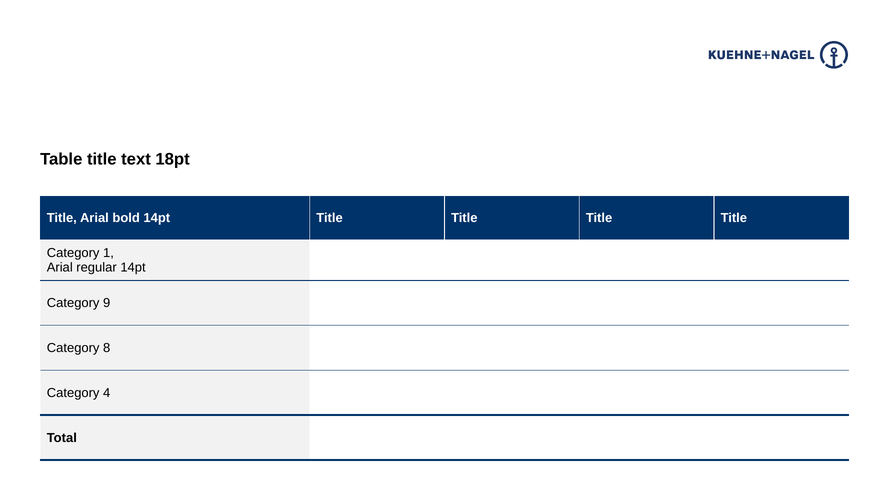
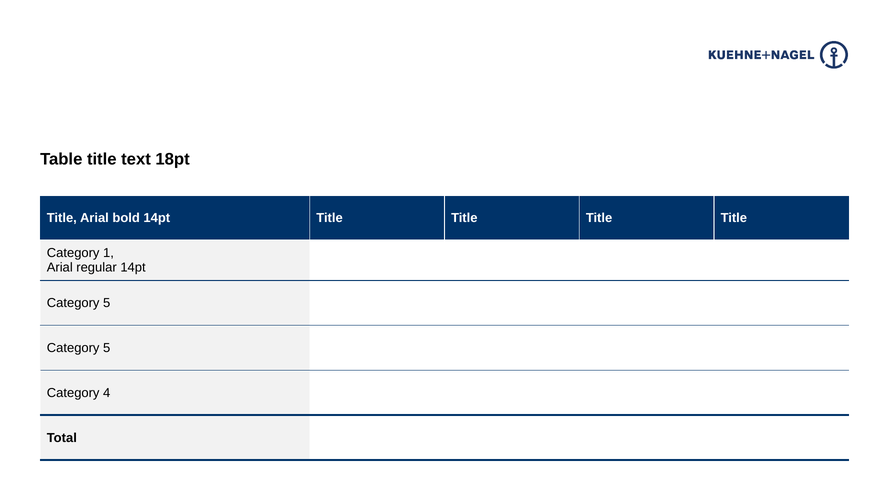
9: 9 -> 5 (107, 303)
8: 8 -> 5 (107, 348)
